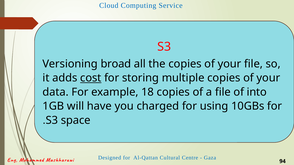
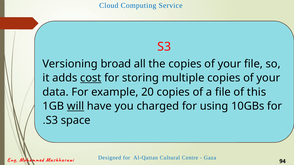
18: 18 -> 20 (148, 92)
into: into -> this (257, 92)
will underline: none -> present (76, 106)
